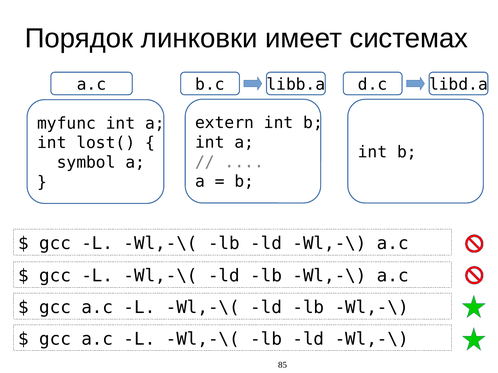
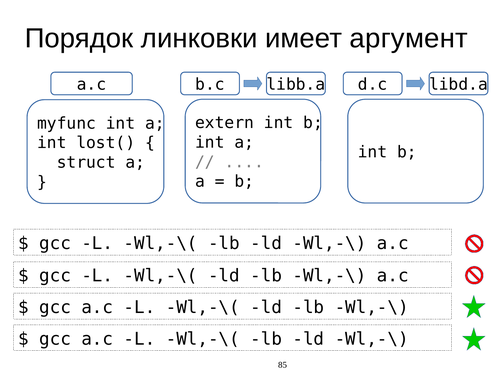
системах: системах -> аргумент (409, 39)
symbol: symbol -> struct (86, 163)
